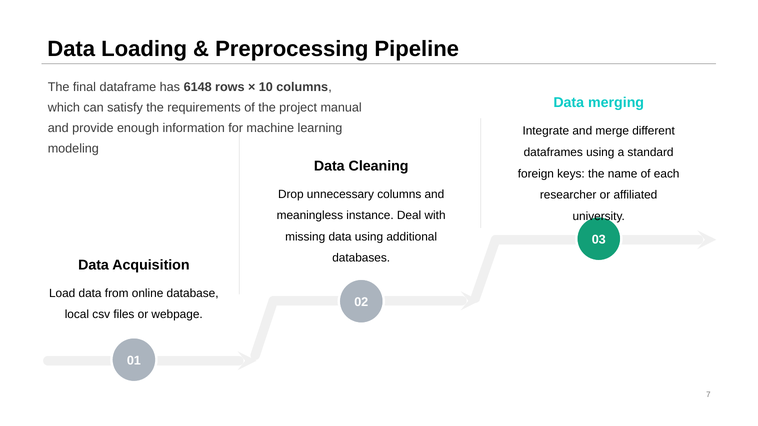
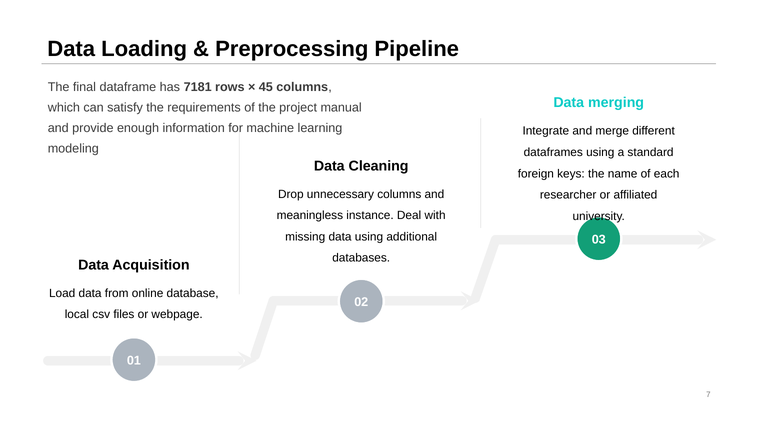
6148: 6148 -> 7181 (198, 87)
10: 10 -> 45 (266, 87)
